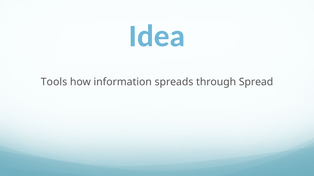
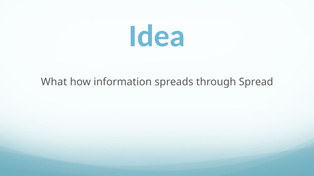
Tools: Tools -> What (54, 82)
